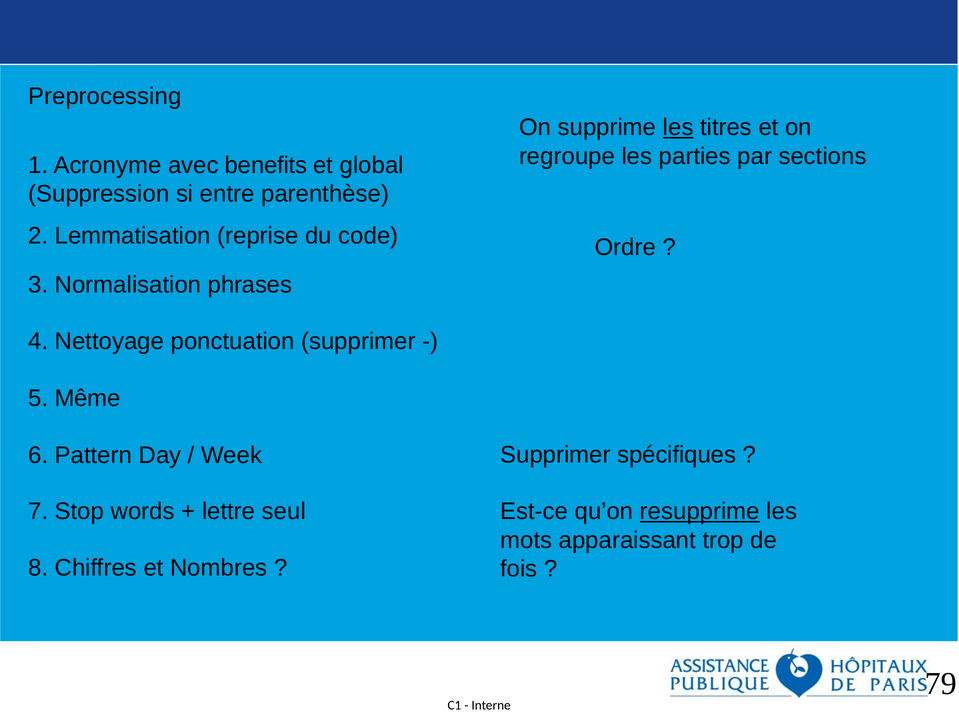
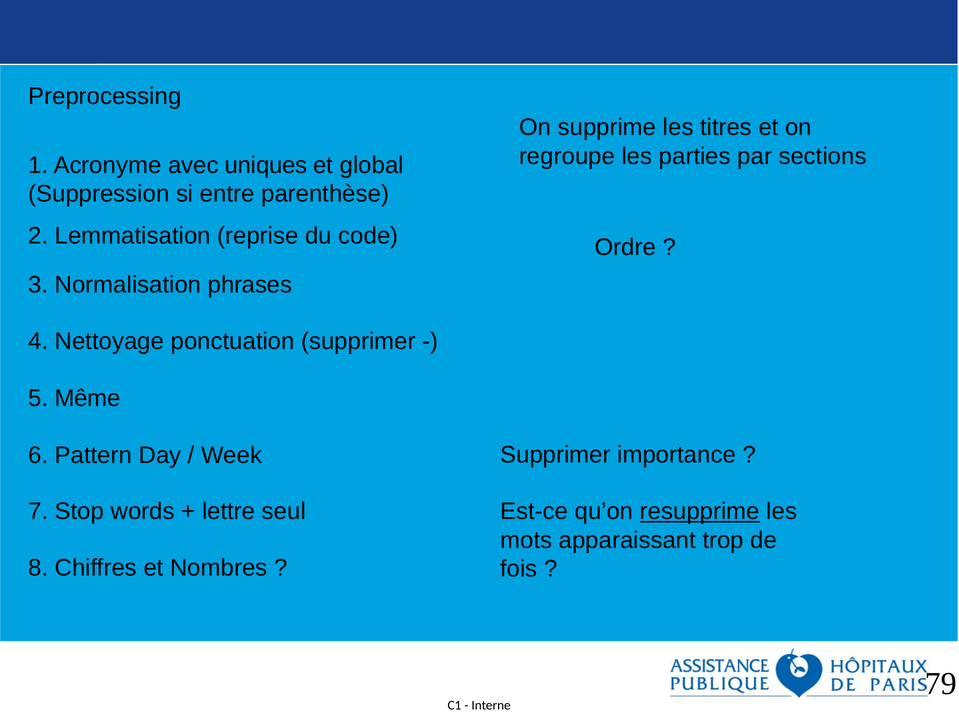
les underline: present -> none (678, 128)
benefits: benefits -> uniques (266, 165)
spécifiques: spécifiques -> importance (677, 455)
